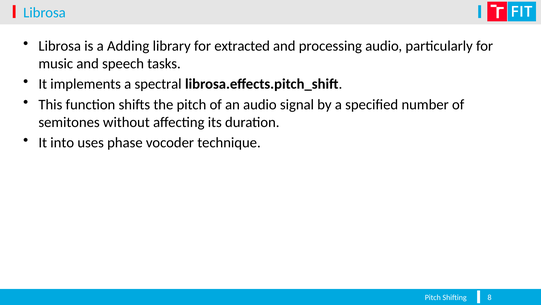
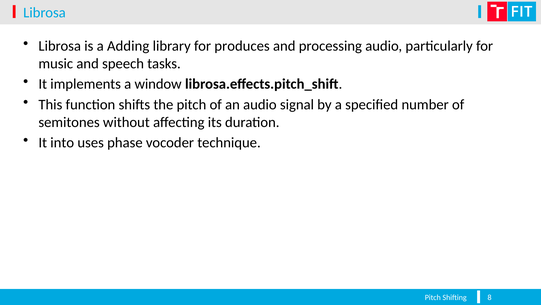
extracted: extracted -> produces (242, 46)
spectral: spectral -> window (158, 84)
